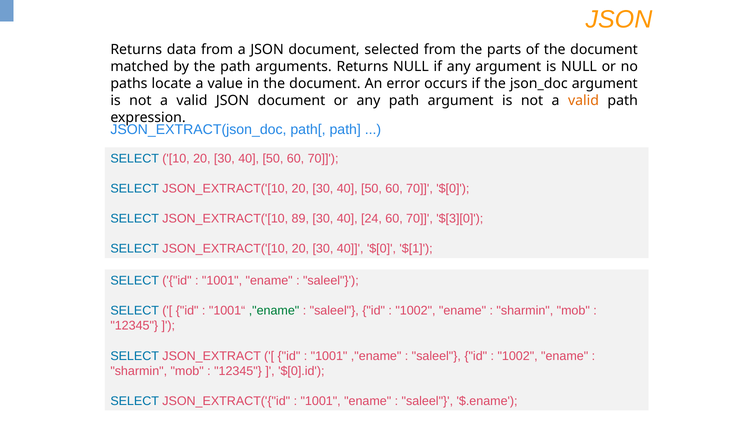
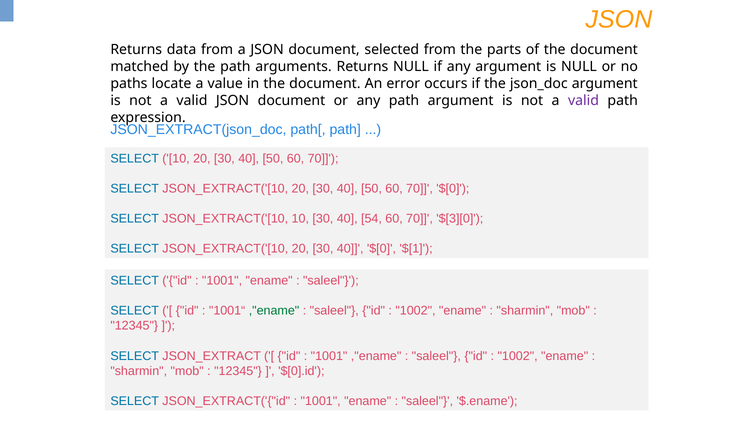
valid colour: orange -> purple (584, 101)
JSON_EXTRACT('[10 89: 89 -> 10 (300, 219)
24: 24 -> 54 (371, 219)
